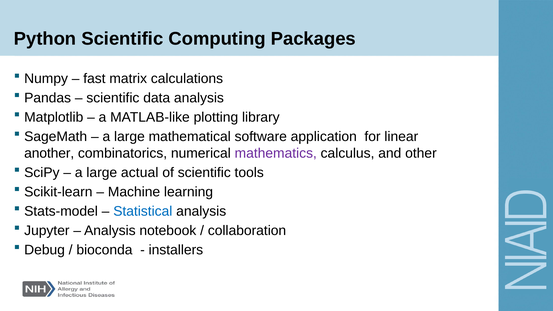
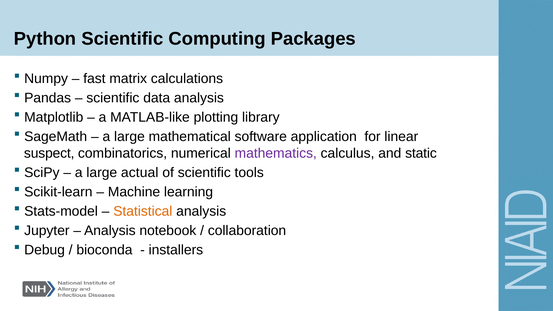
another: another -> suspect (49, 153)
other: other -> static (421, 153)
Statistical colour: blue -> orange (143, 211)
